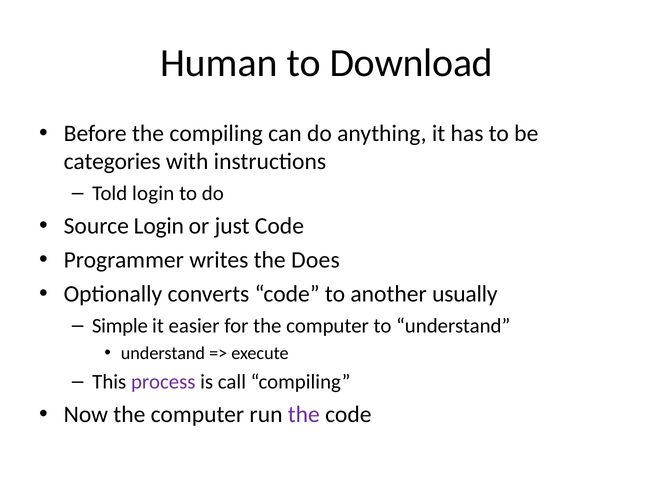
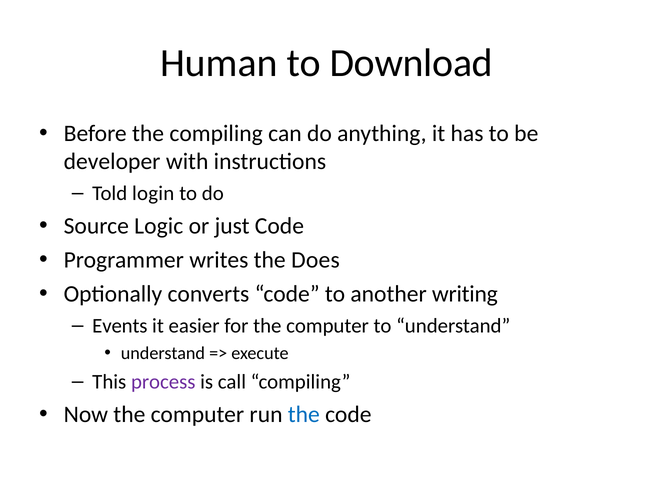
categories: categories -> developer (112, 162)
Source Login: Login -> Logic (159, 226)
usually: usually -> writing (465, 294)
Simple: Simple -> Events (120, 326)
the colour: purple -> blue (304, 414)
